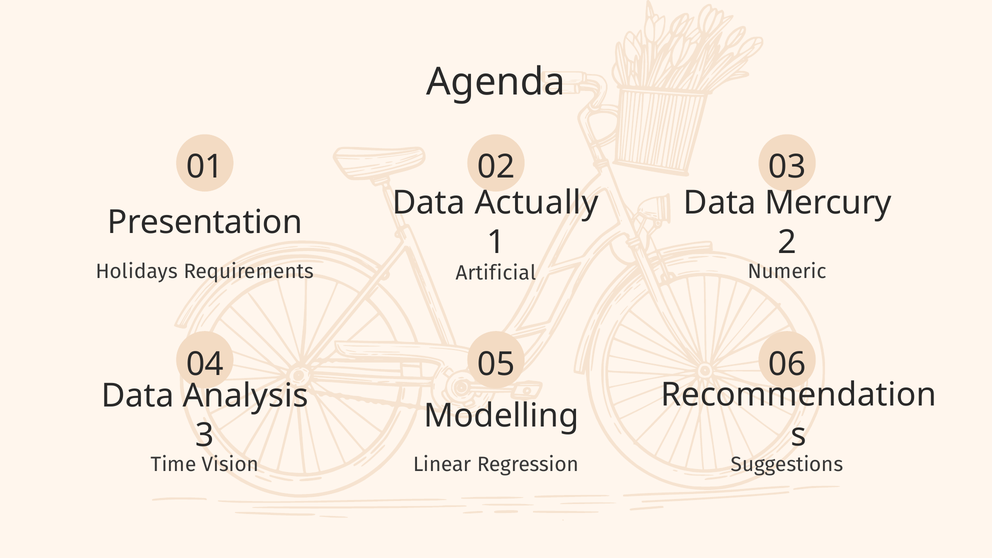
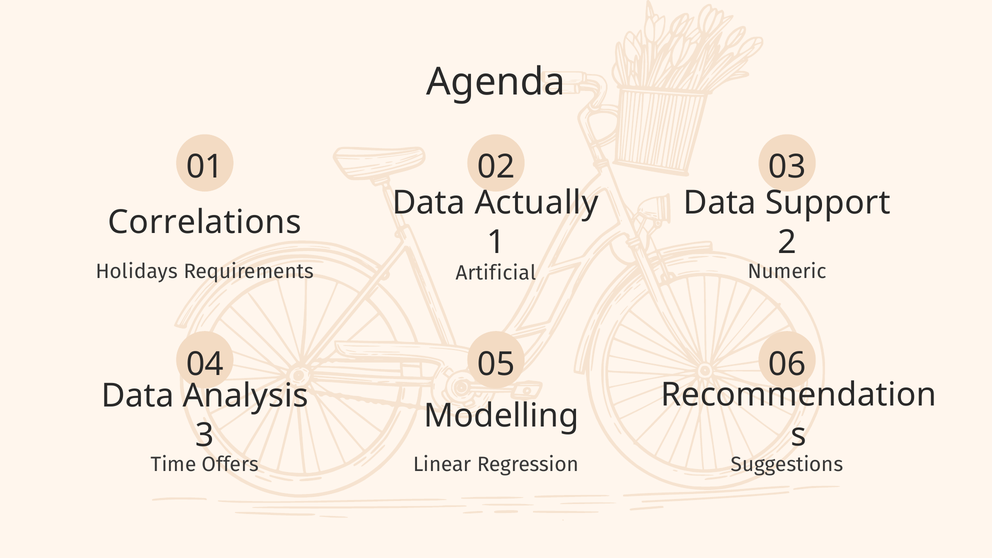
Mercury: Mercury -> Support (828, 203)
Presentation: Presentation -> Correlations (205, 222)
Vision: Vision -> Offers (230, 465)
